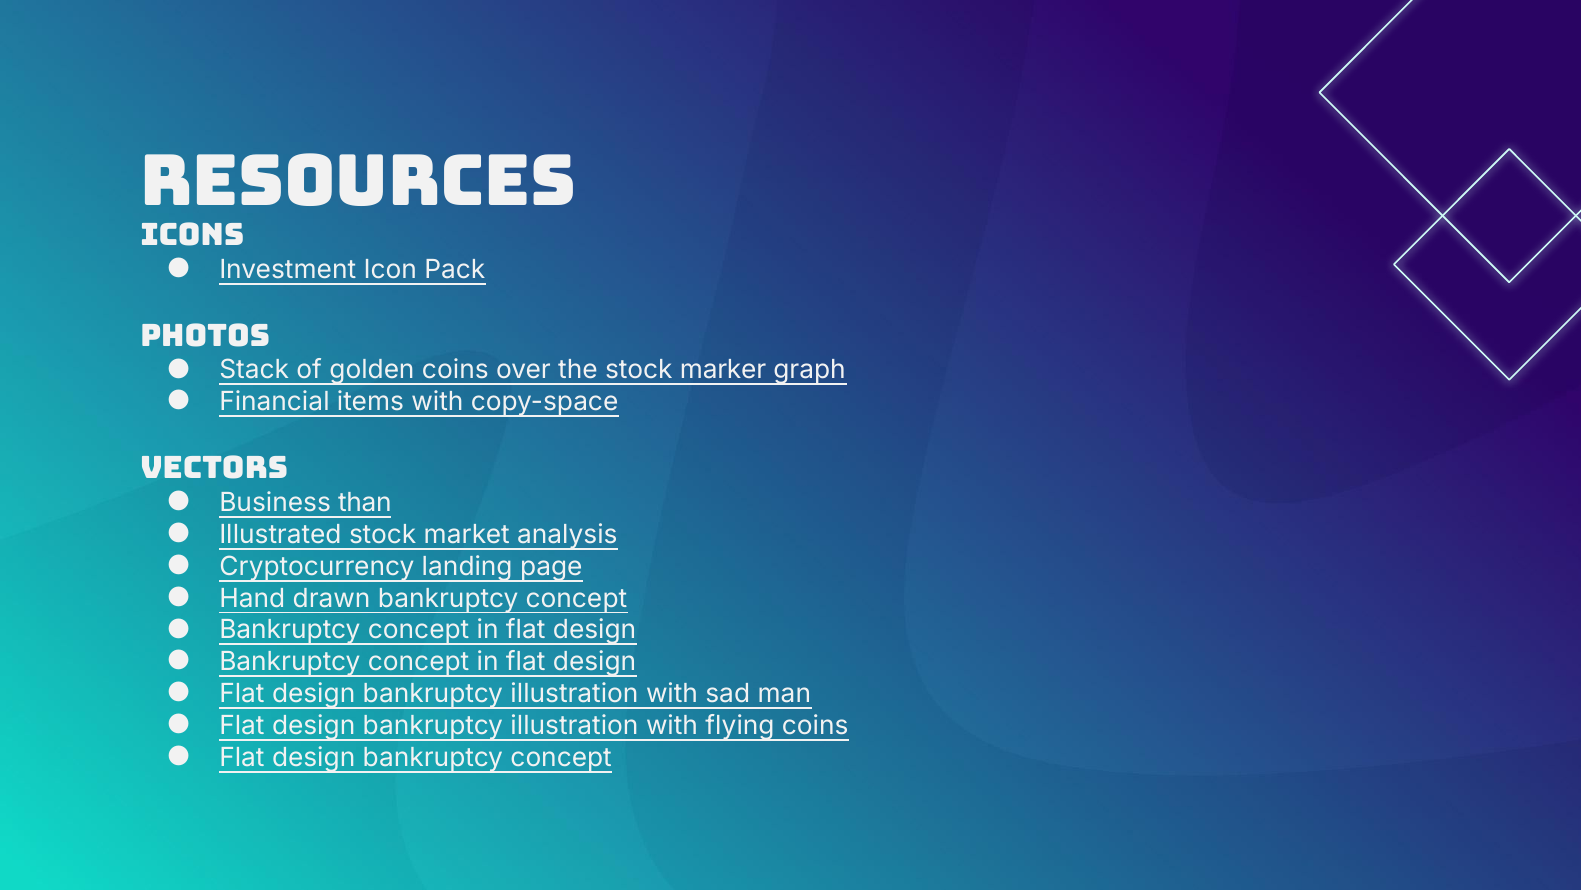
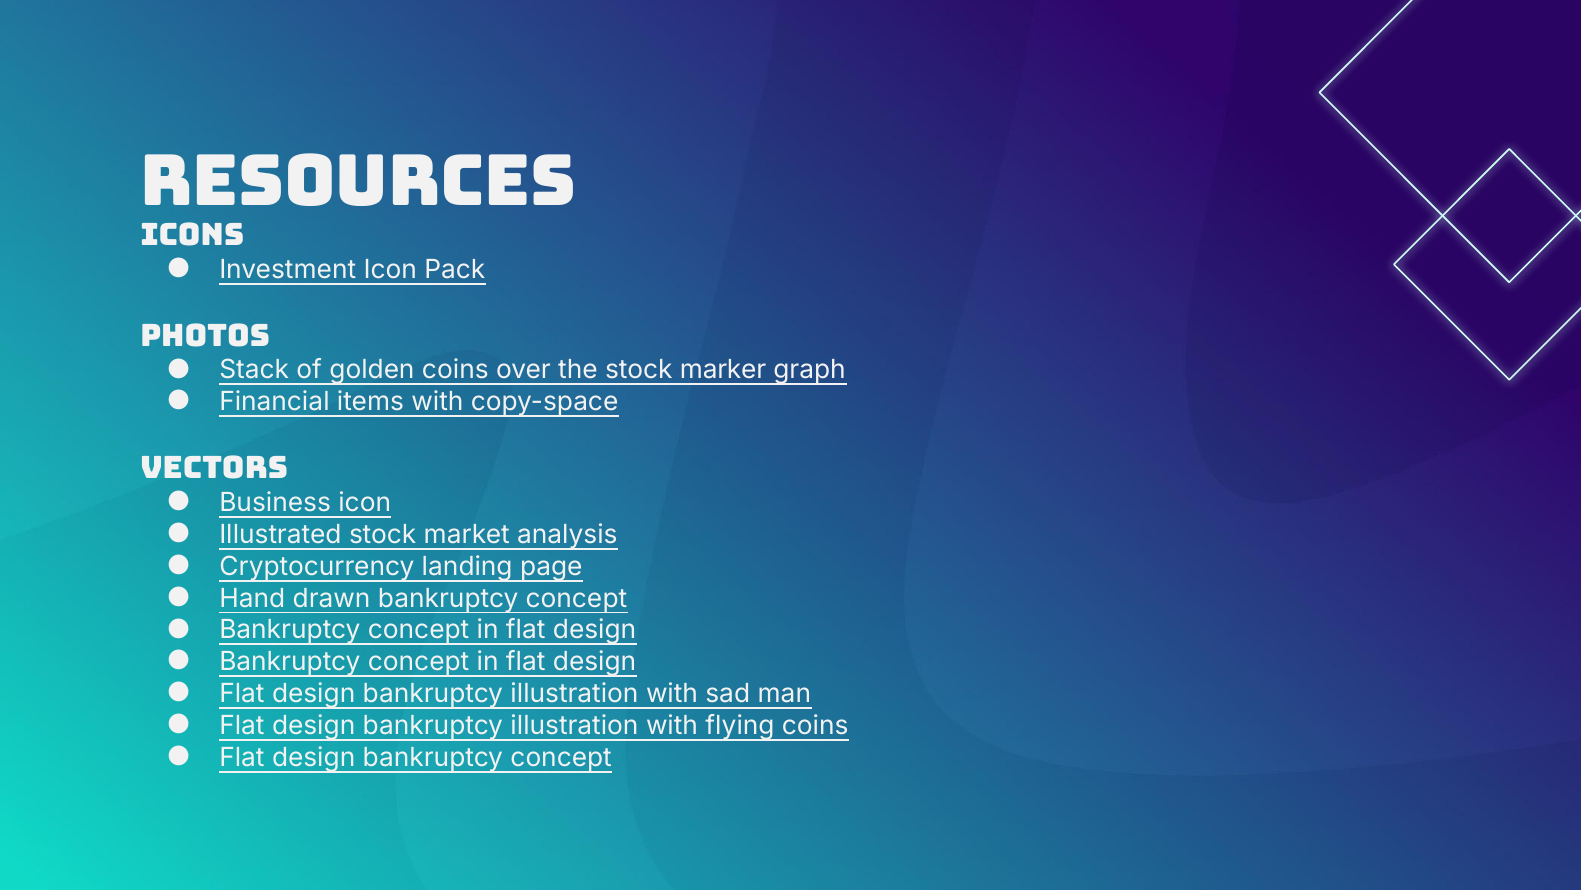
Business than: than -> icon (365, 502)
